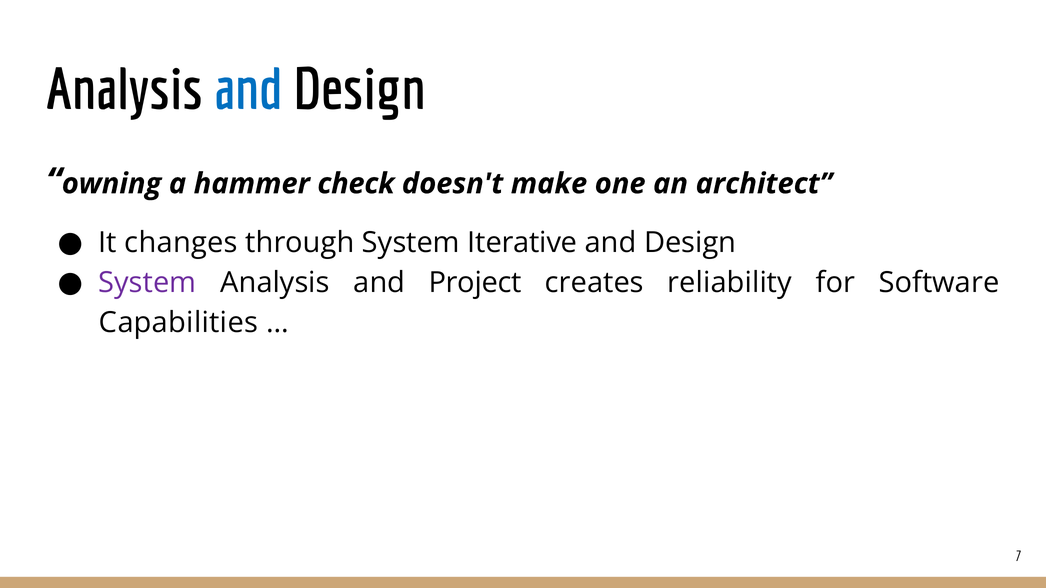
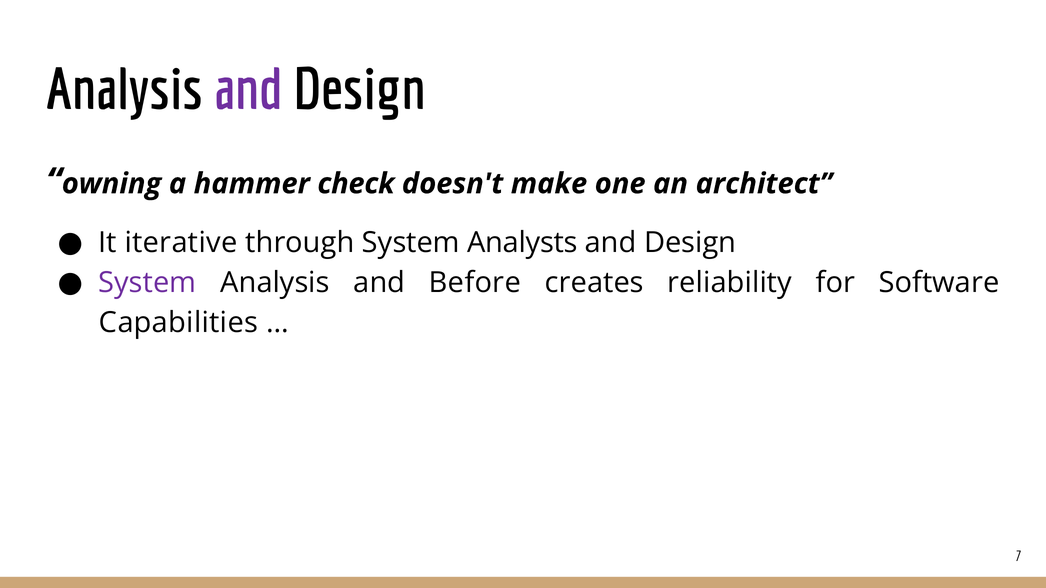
and colour: blue -> purple (248, 90)
changes: changes -> iterative (181, 243)
Iterative: Iterative -> Analysts (522, 243)
Project: Project -> Before (475, 283)
